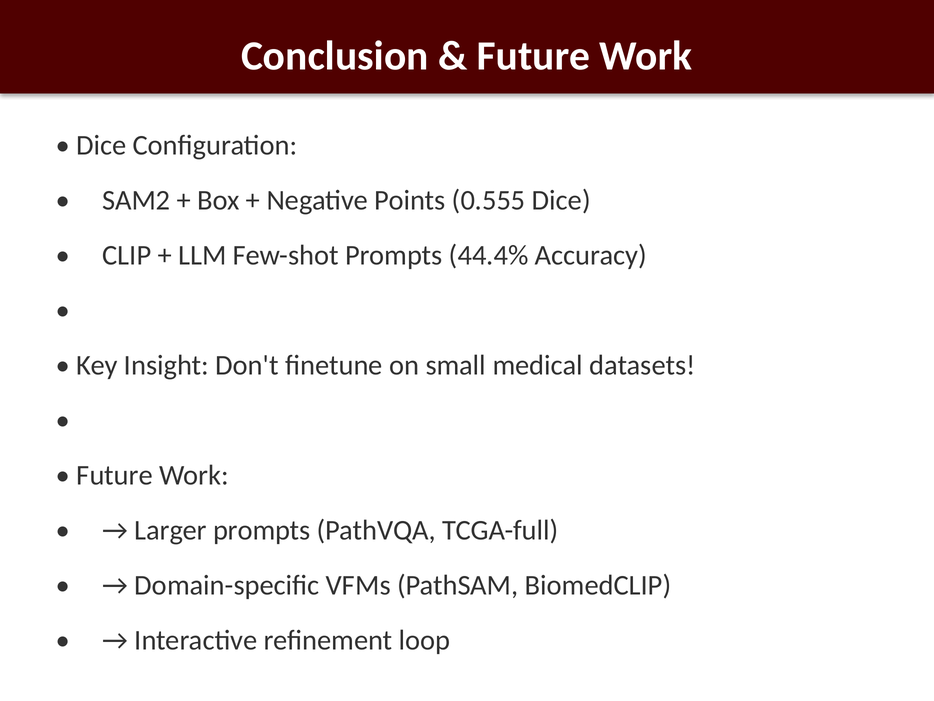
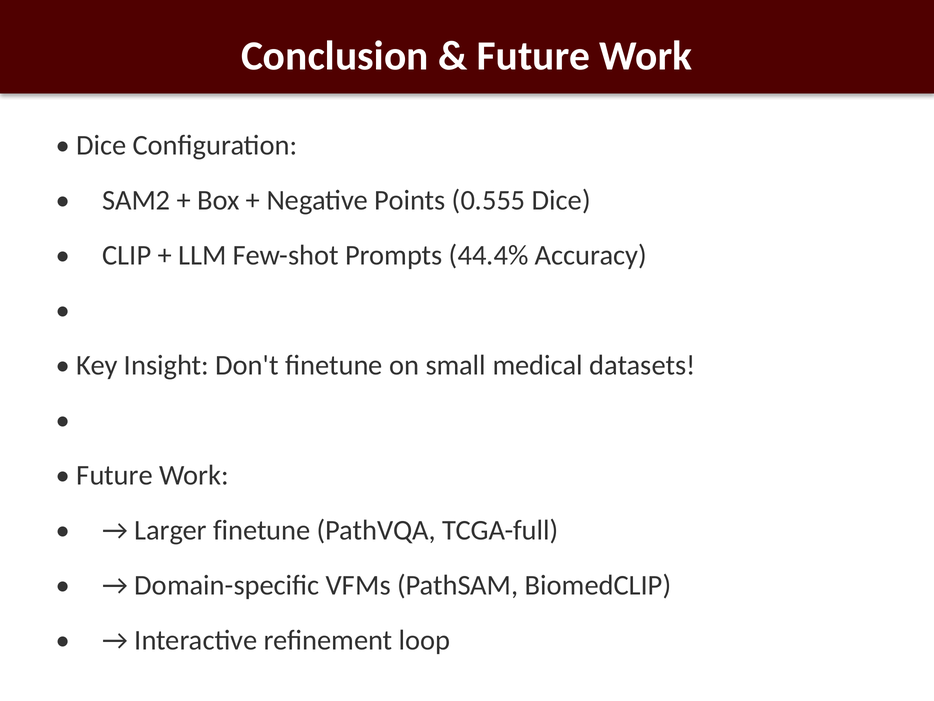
Larger prompts: prompts -> finetune (262, 530)
